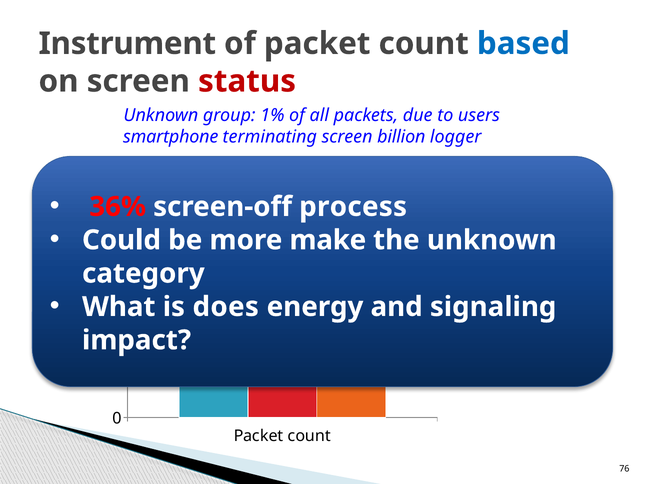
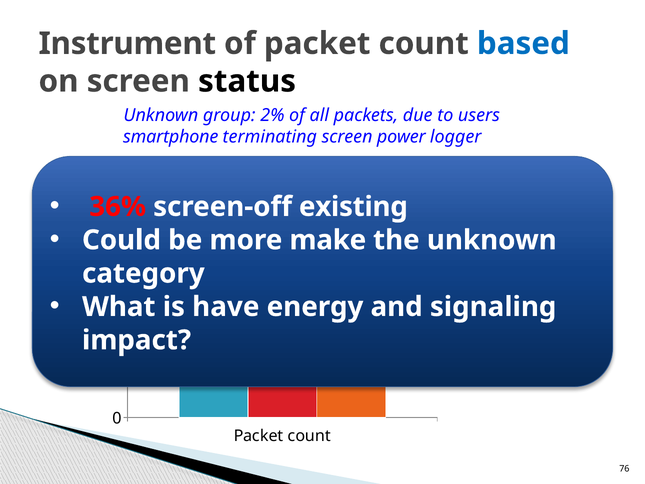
status colour: red -> black (247, 81)
1%: 1% -> 2% (272, 115)
billion: billion -> power (401, 137)
process: process -> existing (353, 207)
does: does -> have (226, 307)
